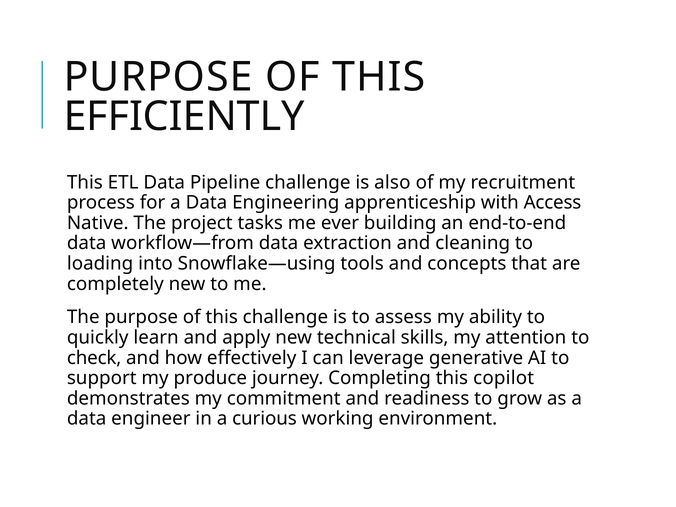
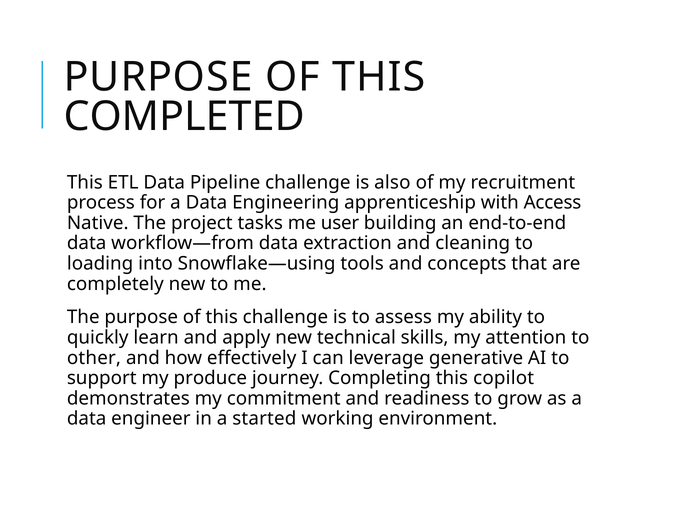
EFFICIENTLY: EFFICIENTLY -> COMPLETED (184, 117)
ever: ever -> user (340, 223)
check: check -> other (94, 358)
curious: curious -> started (264, 419)
